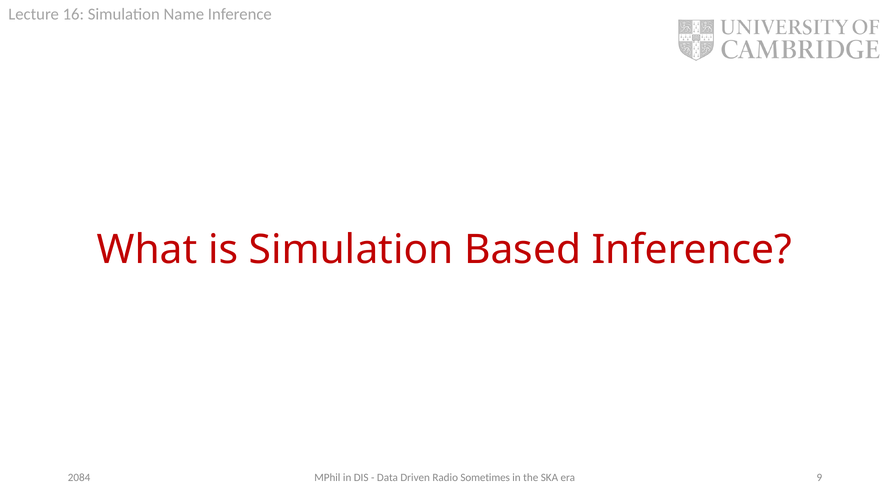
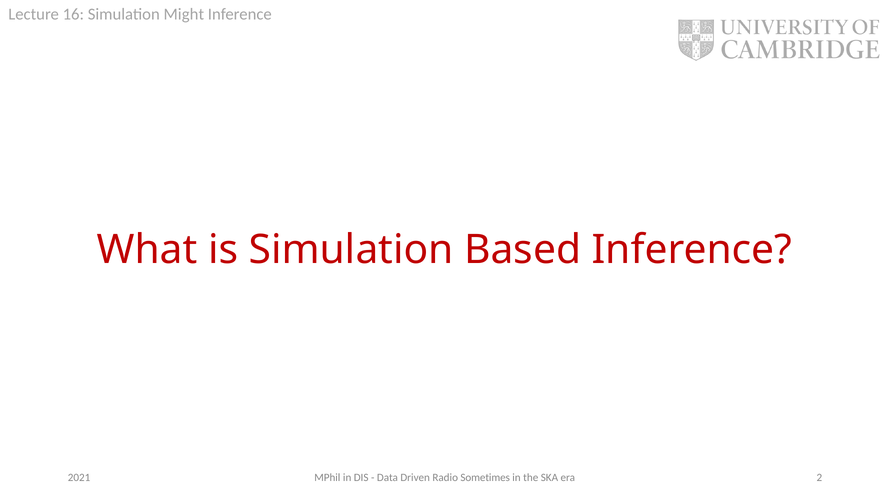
Name: Name -> Might (184, 14)
9: 9 -> 2 (819, 478)
2084: 2084 -> 2021 (79, 478)
